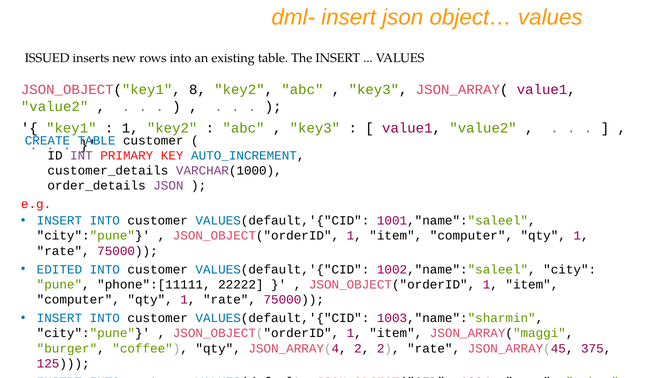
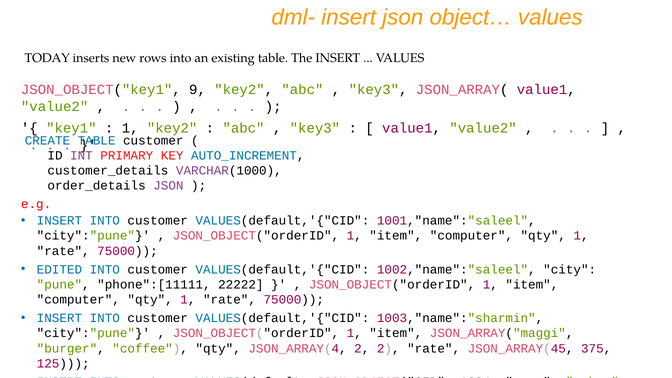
ISSUED: ISSUED -> TODAY (47, 58)
8: 8 -> 9 (198, 90)
